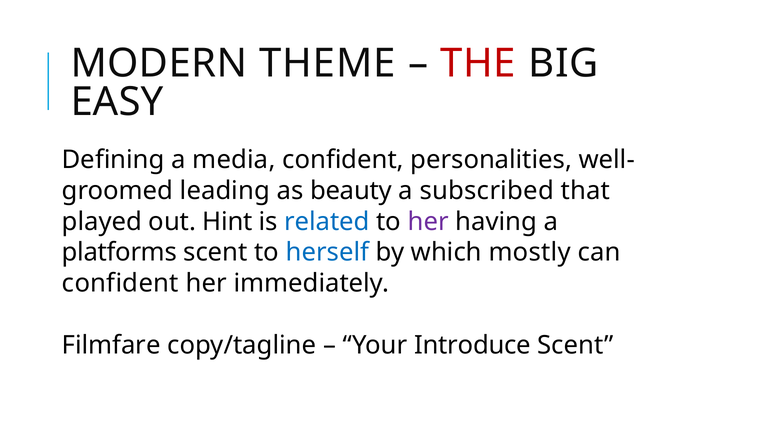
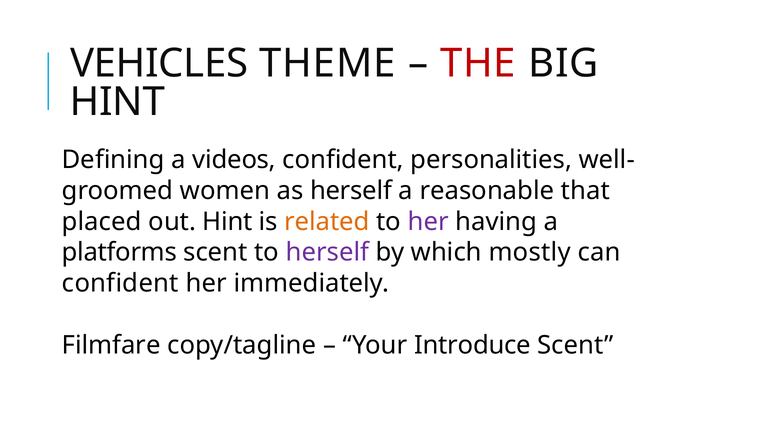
MODERN: MODERN -> VEHICLES (159, 63)
EASY: EASY -> HINT (117, 102)
media: media -> videos (234, 160)
leading: leading -> women (225, 191)
as beauty: beauty -> herself (351, 191)
subscribed: subscribed -> reasonable (487, 191)
played: played -> placed (102, 221)
related colour: blue -> orange (327, 221)
herself colour: blue -> purple (327, 252)
